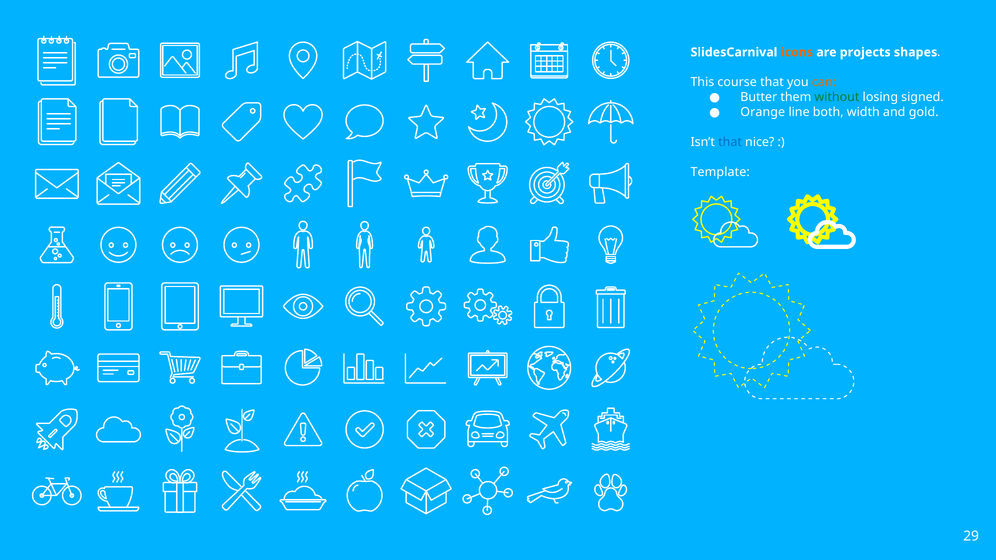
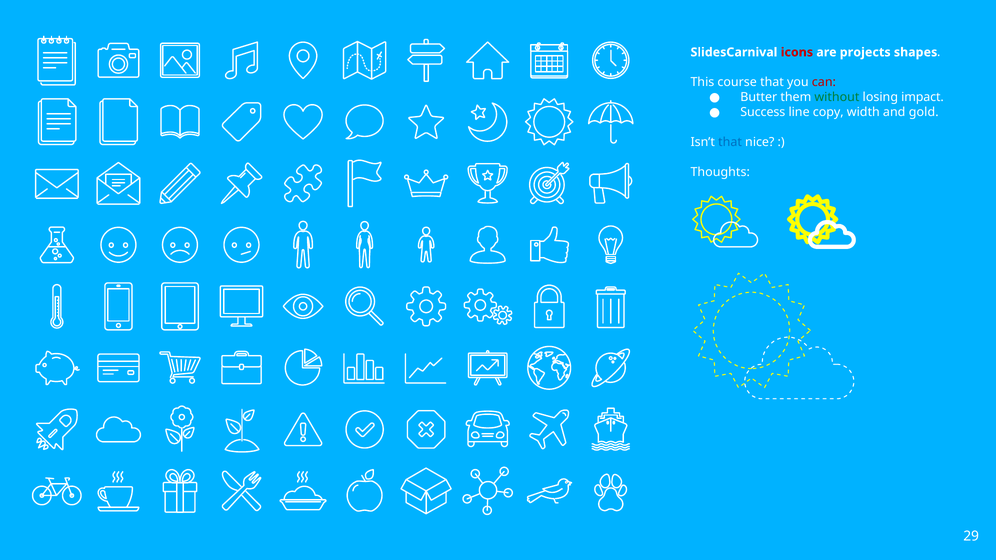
icons colour: orange -> red (797, 52)
can colour: orange -> red (824, 82)
signed: signed -> impact (923, 97)
Orange: Orange -> Success (763, 112)
both: both -> copy (828, 112)
Template: Template -> Thoughts (720, 172)
